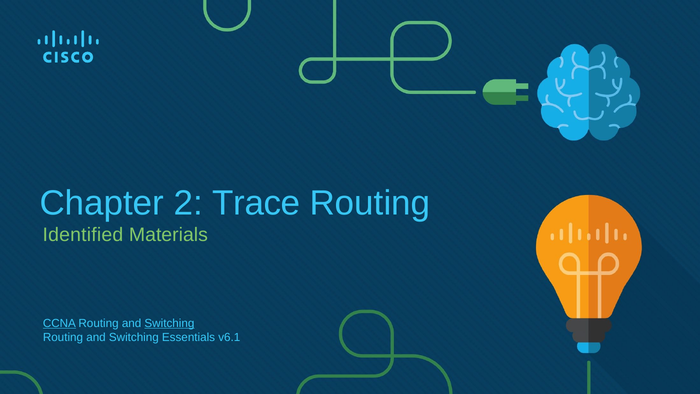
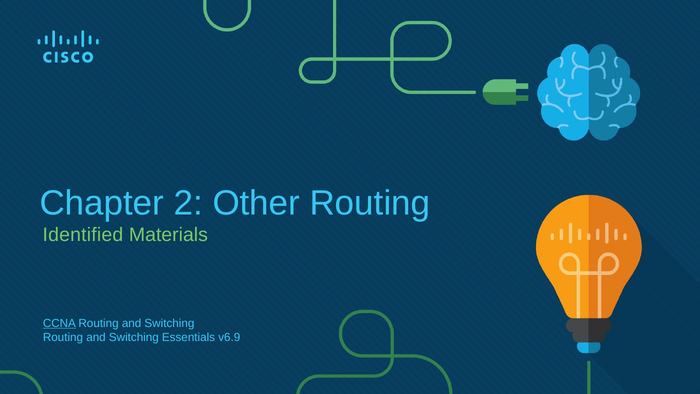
Trace: Trace -> Other (256, 203)
Switching underline: present -> none (169, 323)
v6.1: v6.1 -> v6.9 (229, 337)
